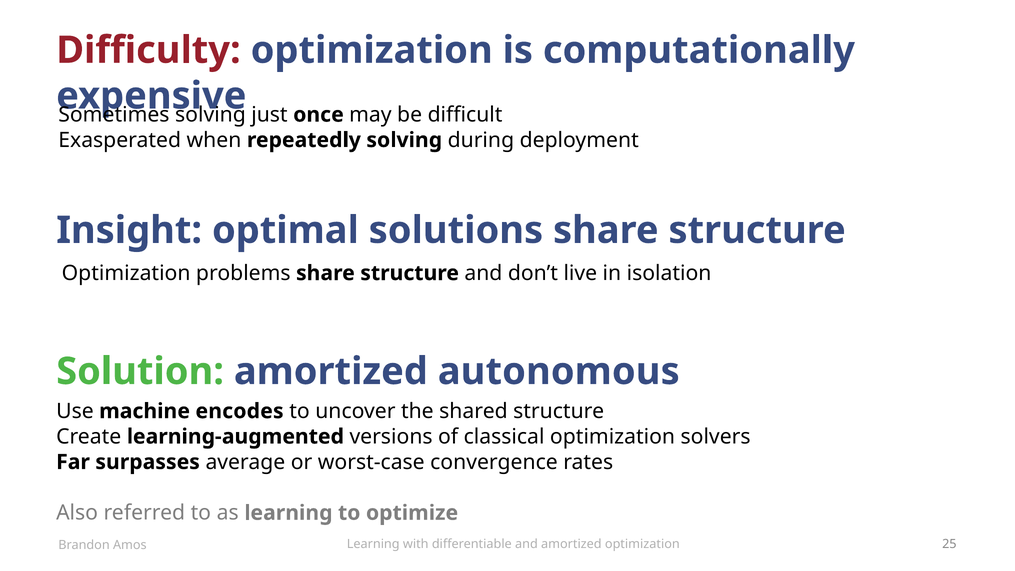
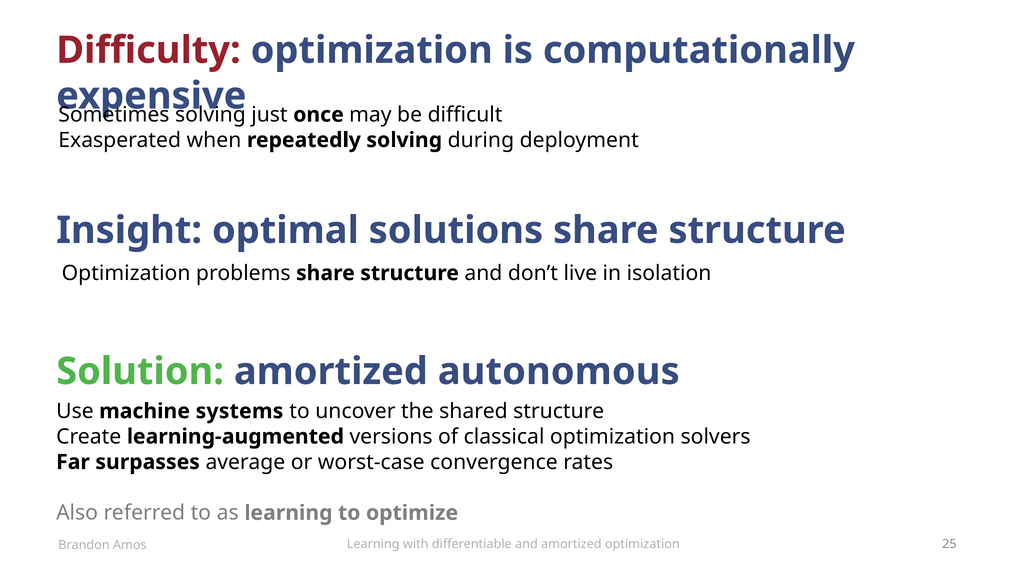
encodes: encodes -> systems (240, 411)
